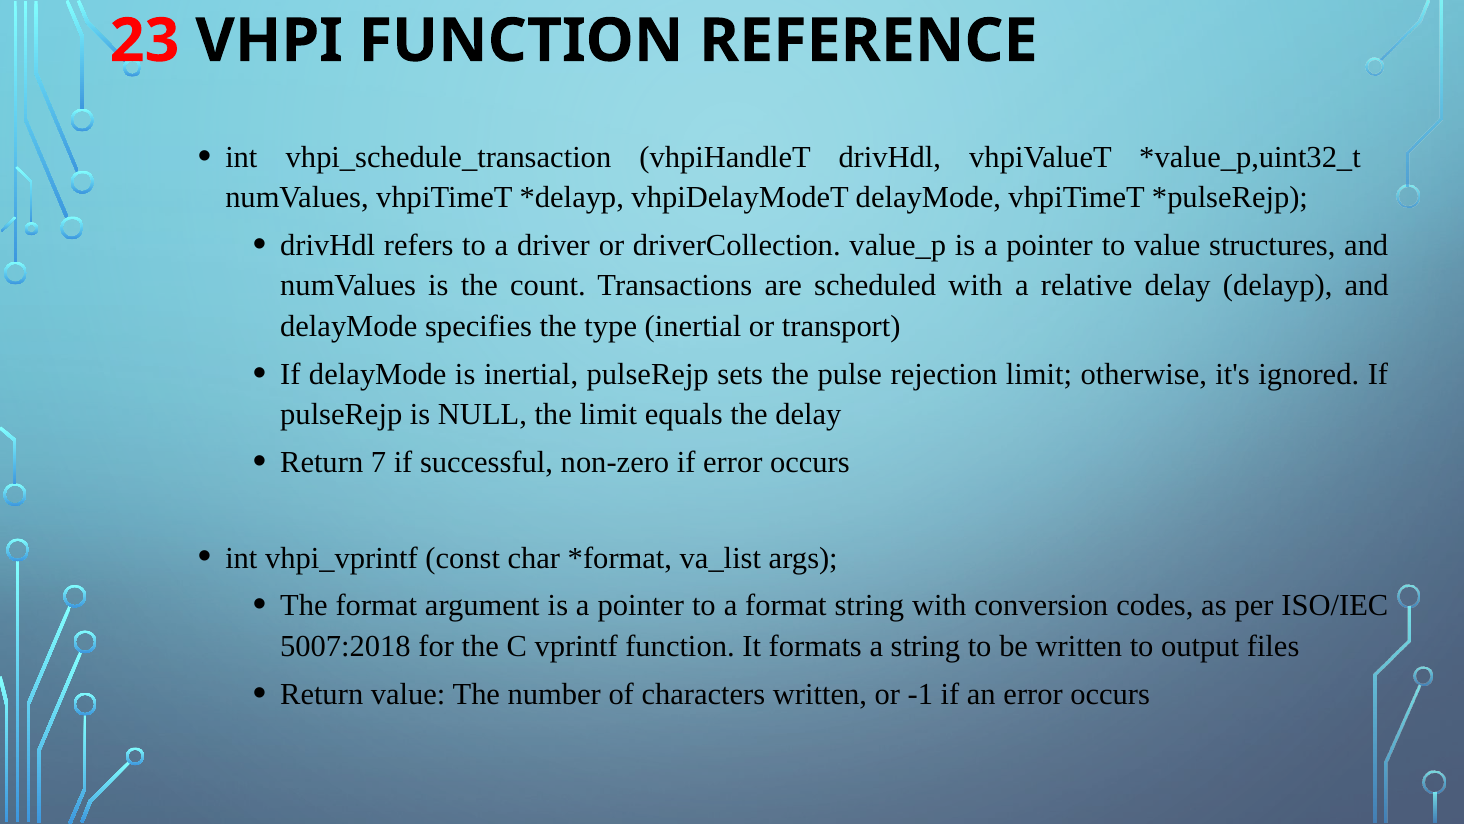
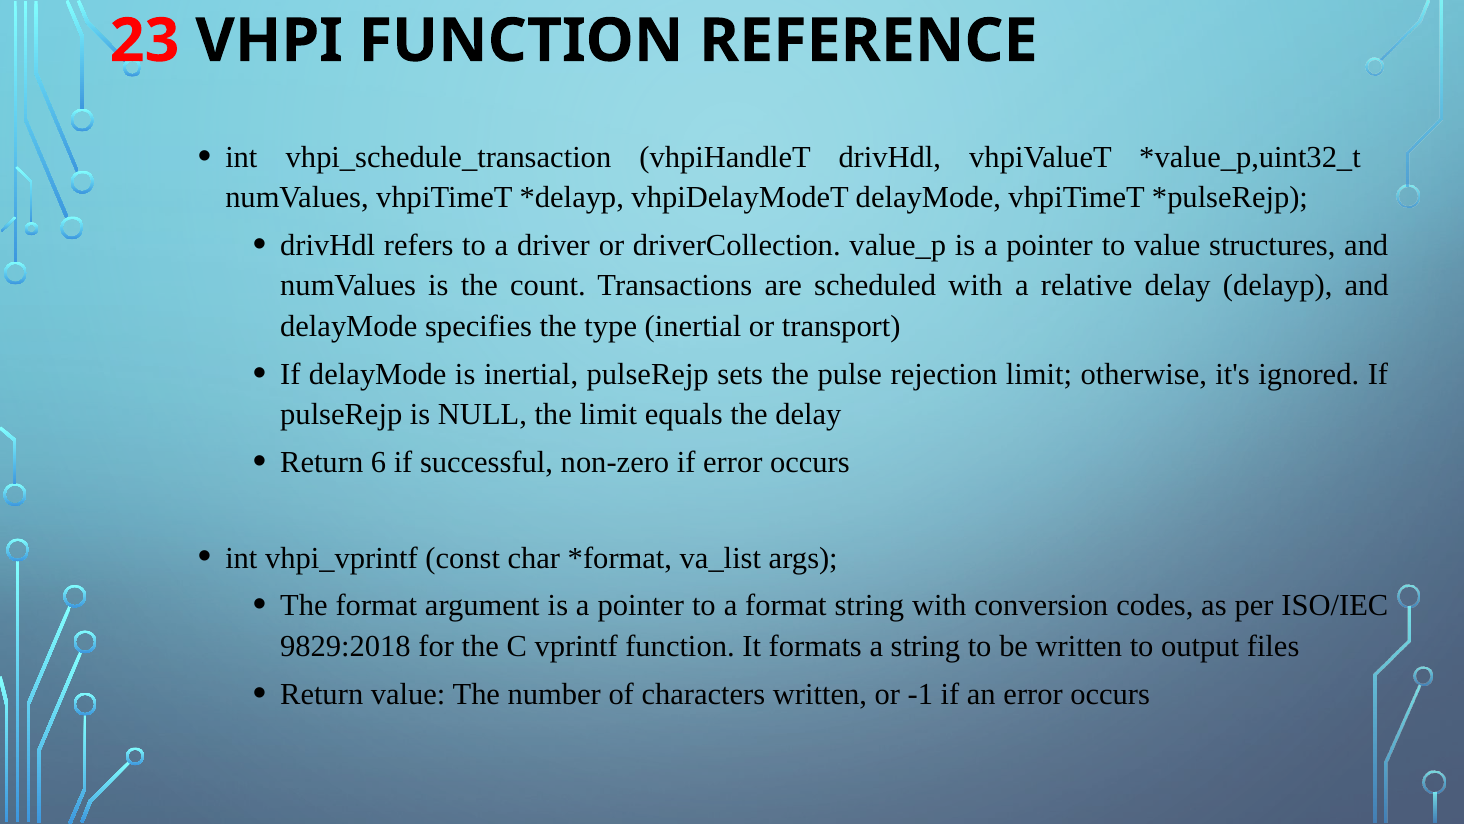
7: 7 -> 6 (379, 462)
5007:2018: 5007:2018 -> 9829:2018 (345, 646)
